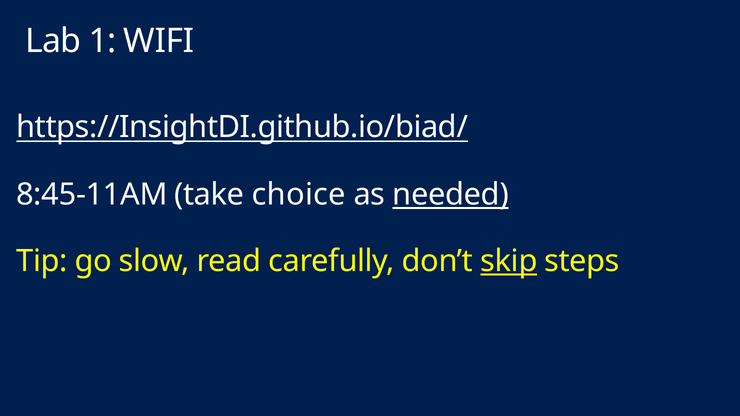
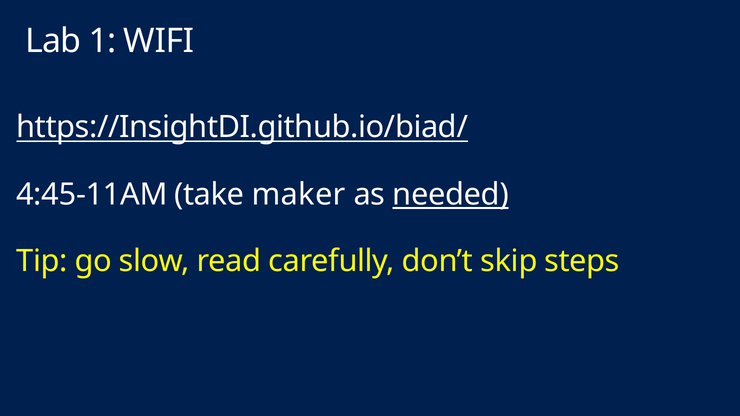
8:45-11AM: 8:45-11AM -> 4:45-11AM (92, 195)
choice: choice -> maker (299, 195)
skip underline: present -> none (509, 261)
